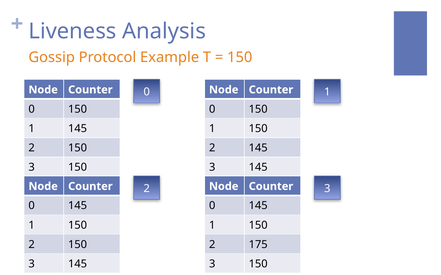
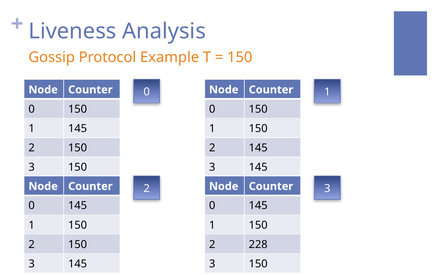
175: 175 -> 228 (258, 245)
